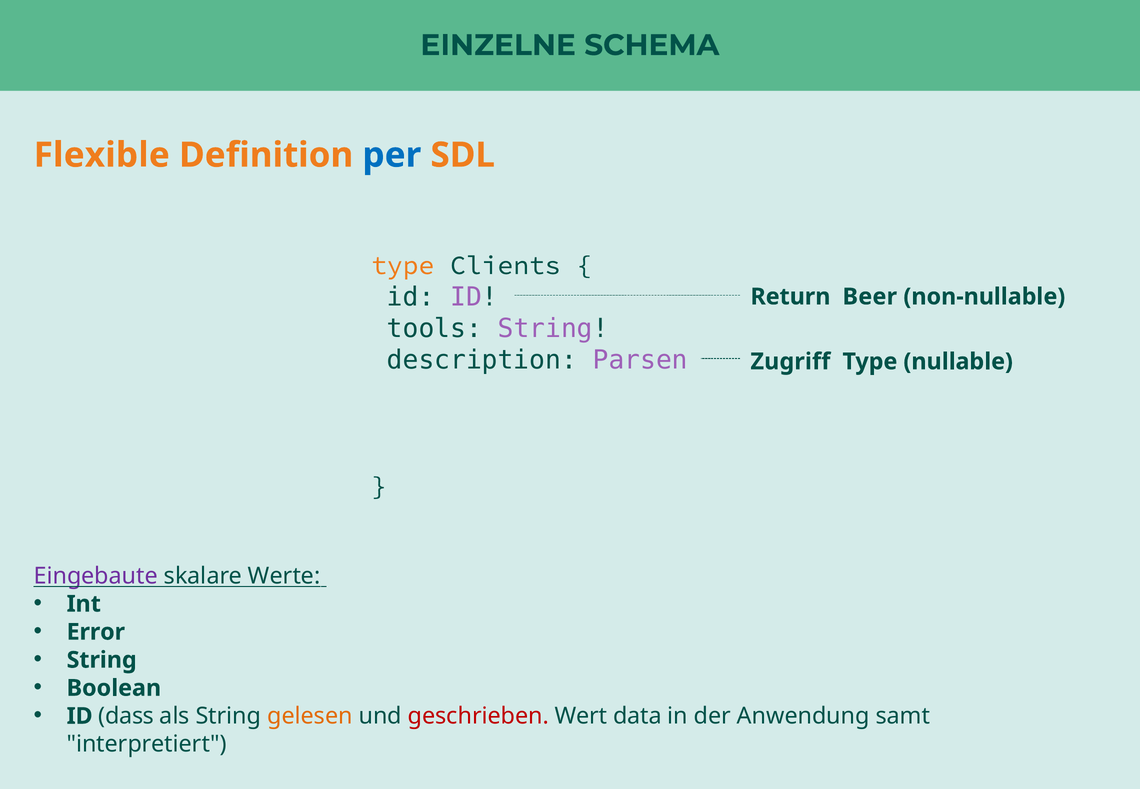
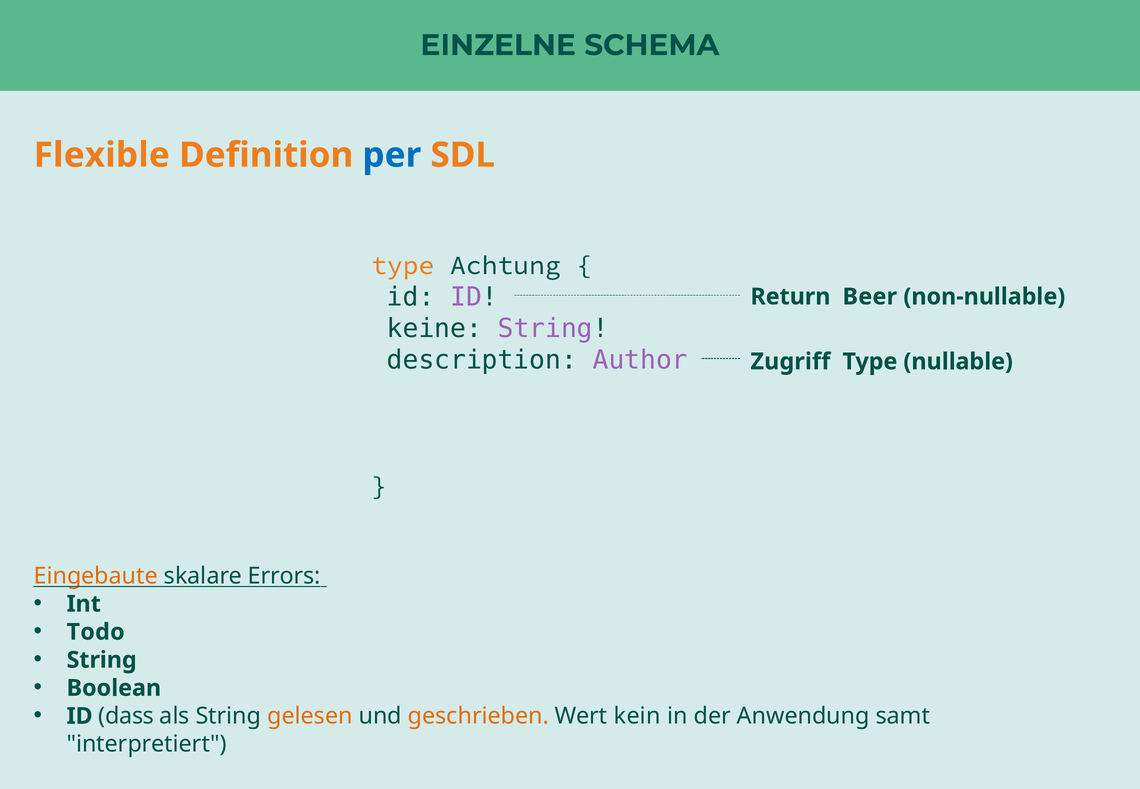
Clients: Clients -> Achtung (505, 265)
tools: tools -> keine (434, 329)
Parsen: Parsen -> Author (640, 360)
Eingebaute colour: purple -> orange (96, 576)
Werte: Werte -> Errors (284, 576)
Error: Error -> Todo (96, 632)
geschrieben colour: red -> orange (478, 716)
data: data -> kein (637, 716)
